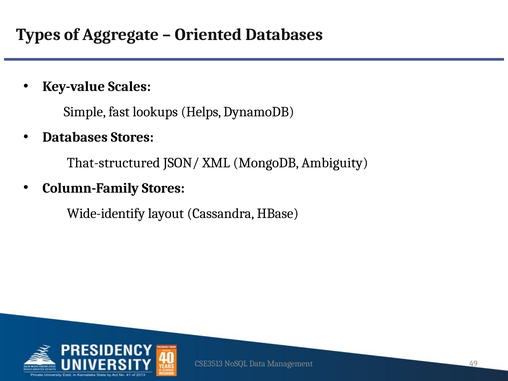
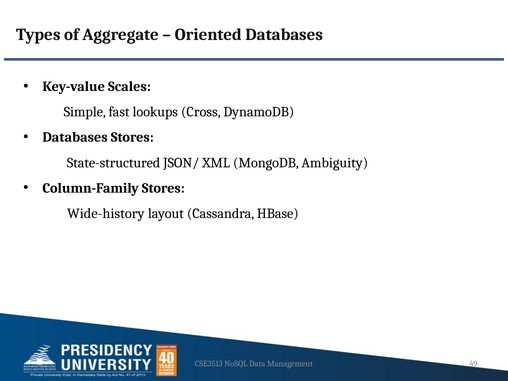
Helps: Helps -> Cross (201, 112)
That-structured: That-structured -> State-structured (114, 163)
Wide-identify: Wide-identify -> Wide-history (106, 214)
